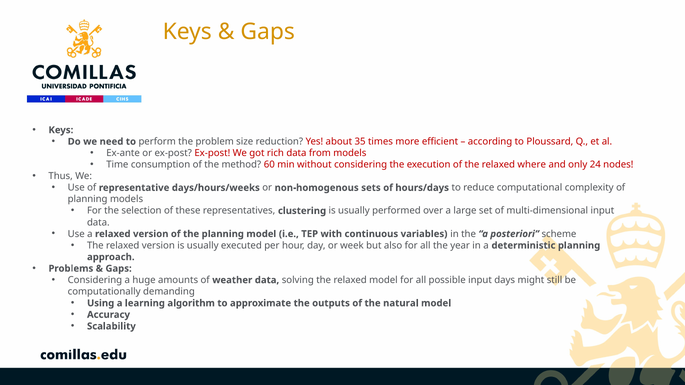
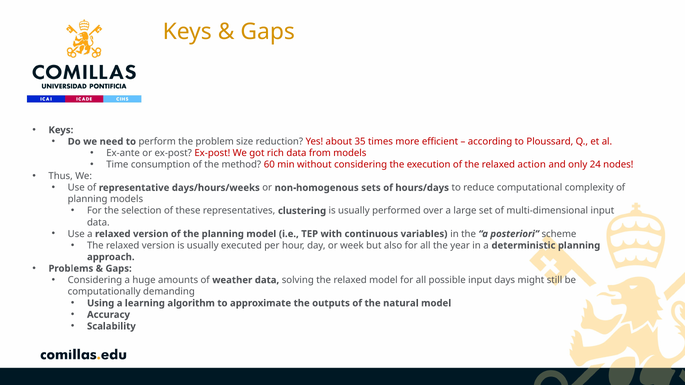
where: where -> action (532, 165)
